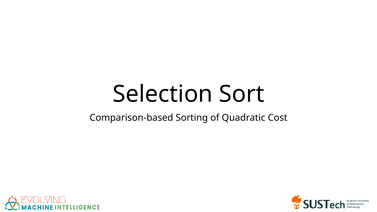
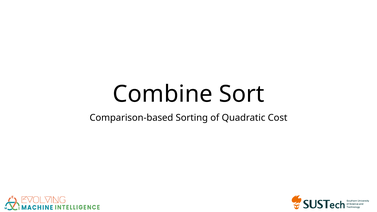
Selection: Selection -> Combine (163, 94)
